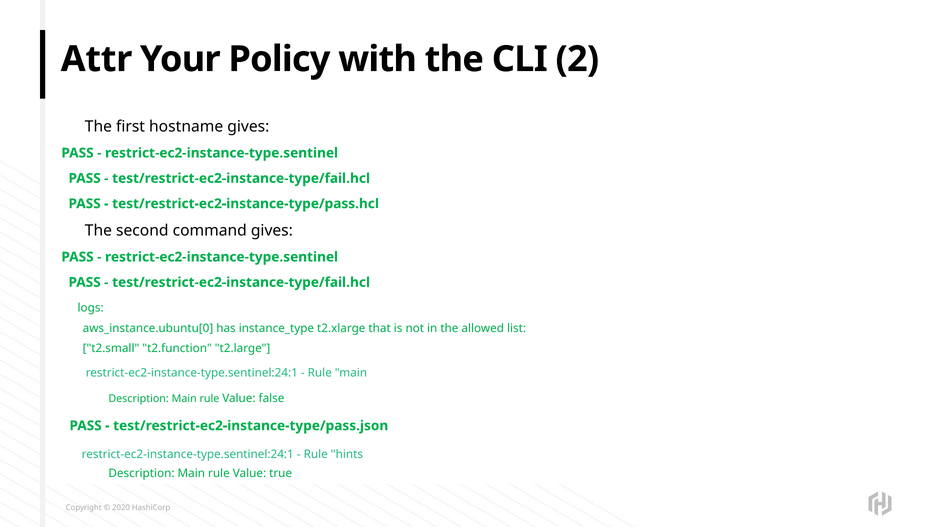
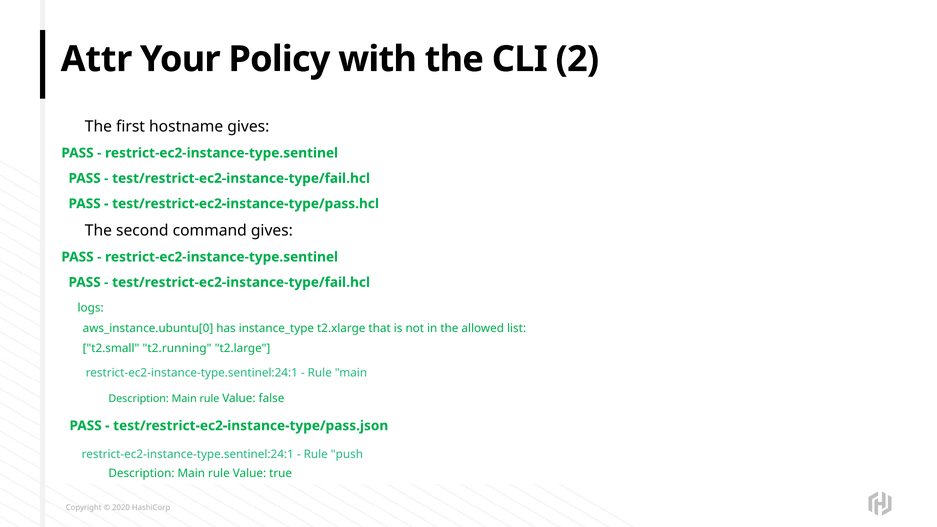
t2.function: t2.function -> t2.running (177, 348)
hints: hints -> push (347, 454)
